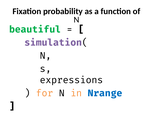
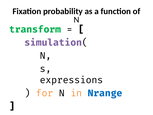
beautiful: beautiful -> transform (35, 29)
